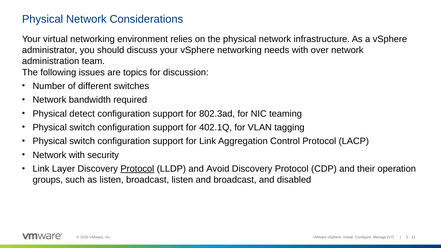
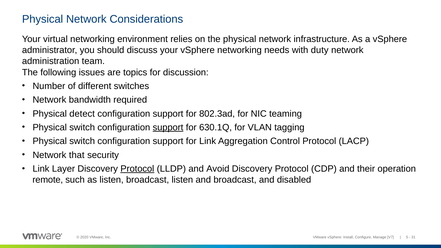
over: over -> duty (320, 50)
support underline: none -> present (168, 127)
402.1Q: 402.1Q -> 630.1Q (216, 127)
Network with: with -> that (77, 155)
groups: groups -> remote (48, 180)
